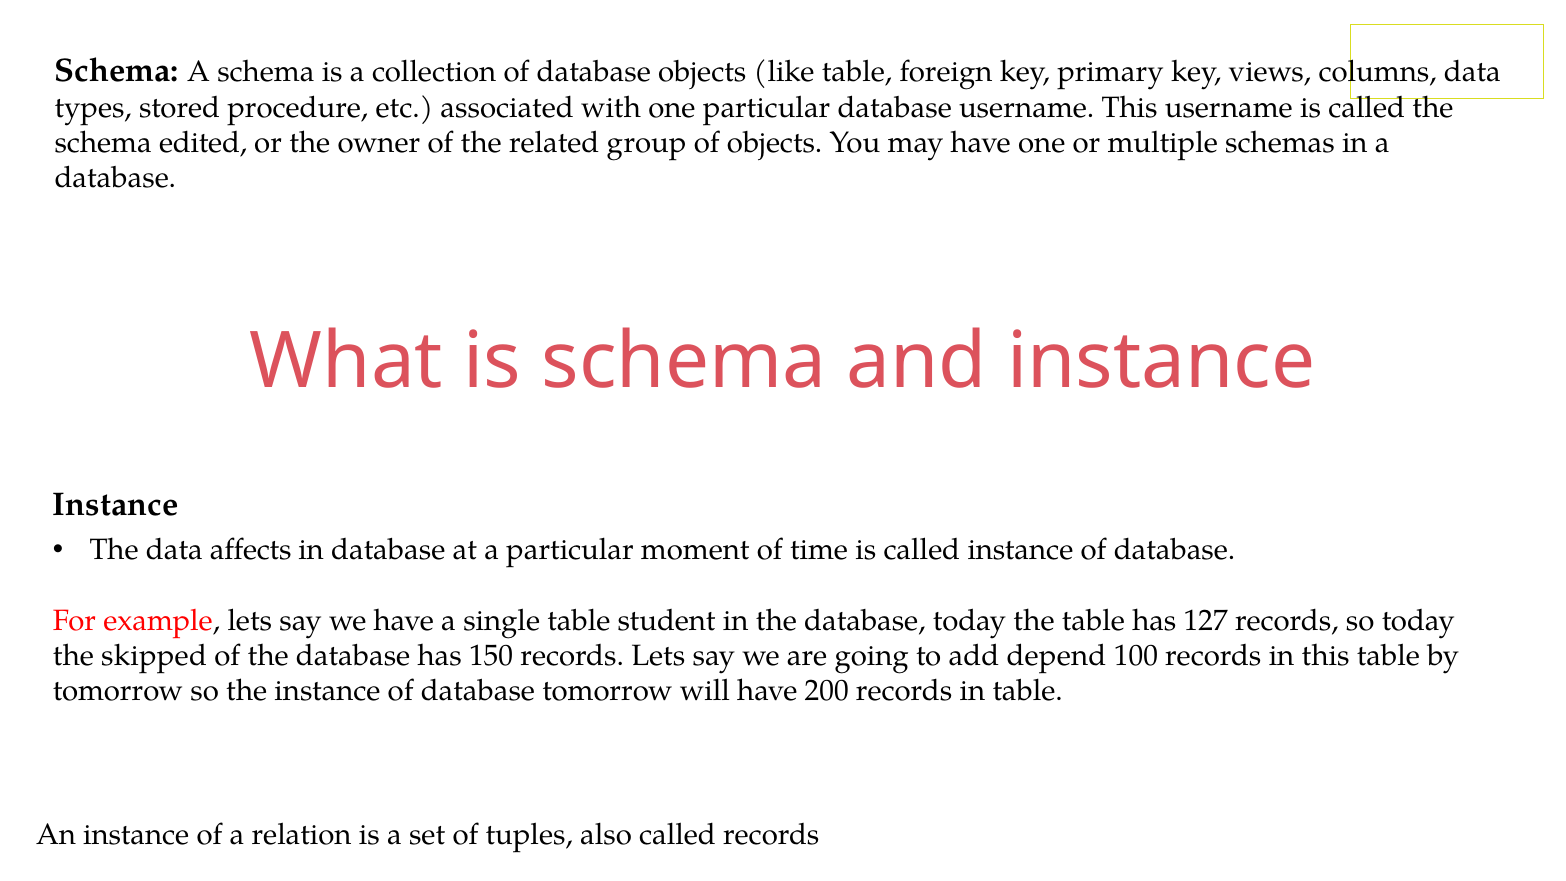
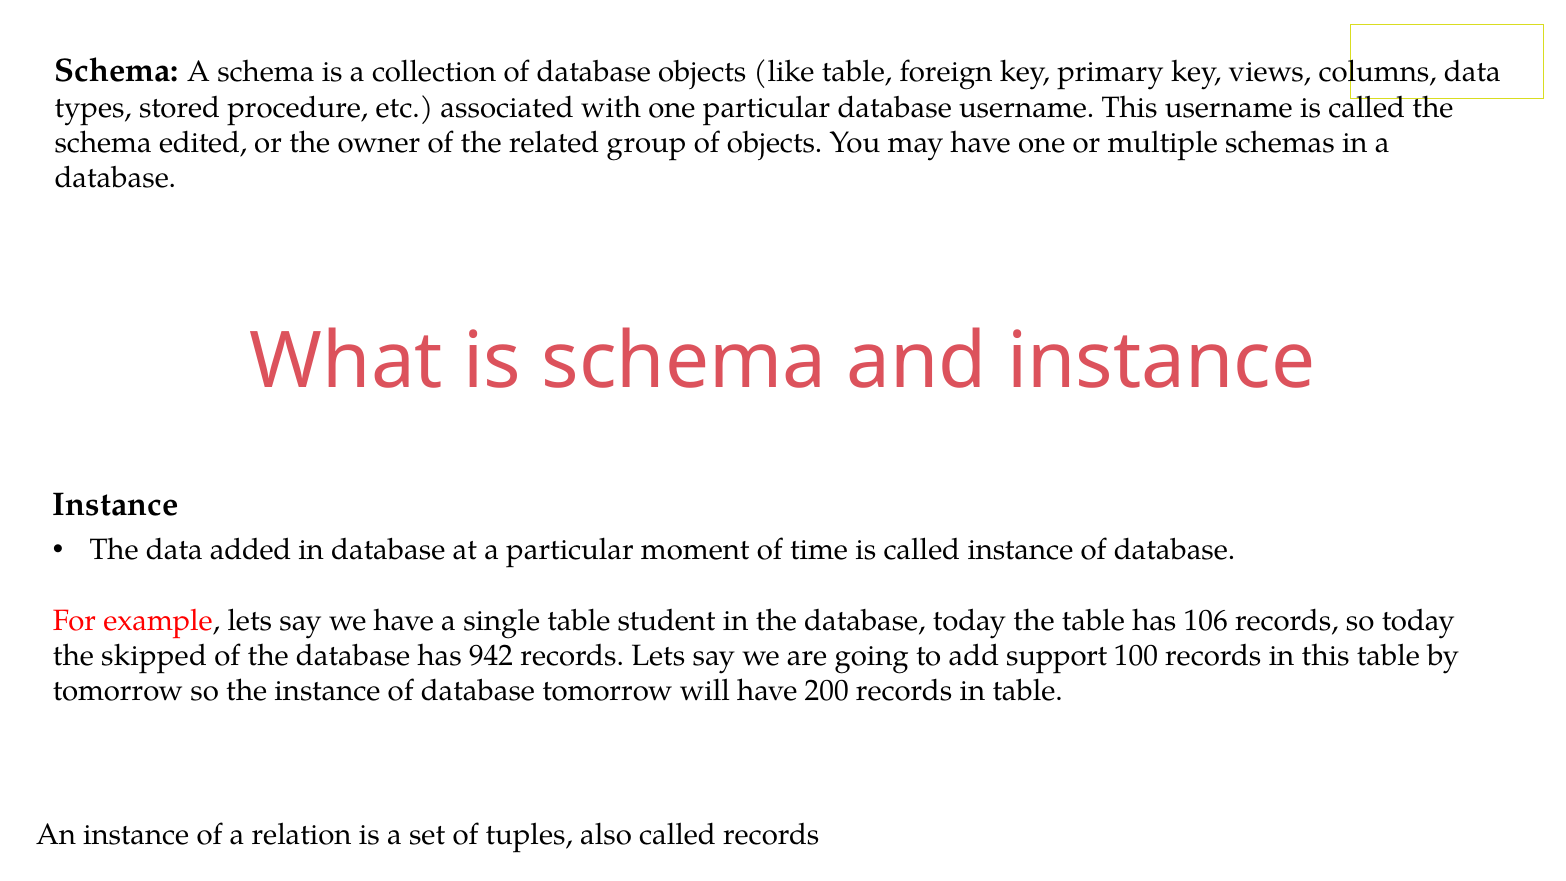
affects: affects -> added (251, 550)
127: 127 -> 106 (1206, 620)
150: 150 -> 942 (491, 656)
depend: depend -> support (1057, 656)
